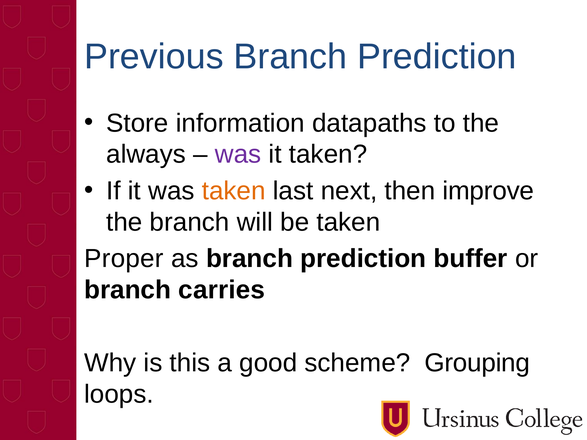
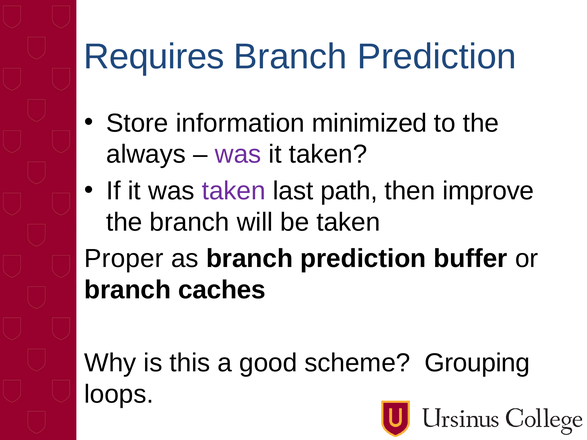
Previous: Previous -> Requires (154, 57)
datapaths: datapaths -> minimized (369, 123)
taken colour: orange -> purple (234, 191)
next: next -> path (349, 191)
carries: carries -> caches (222, 290)
